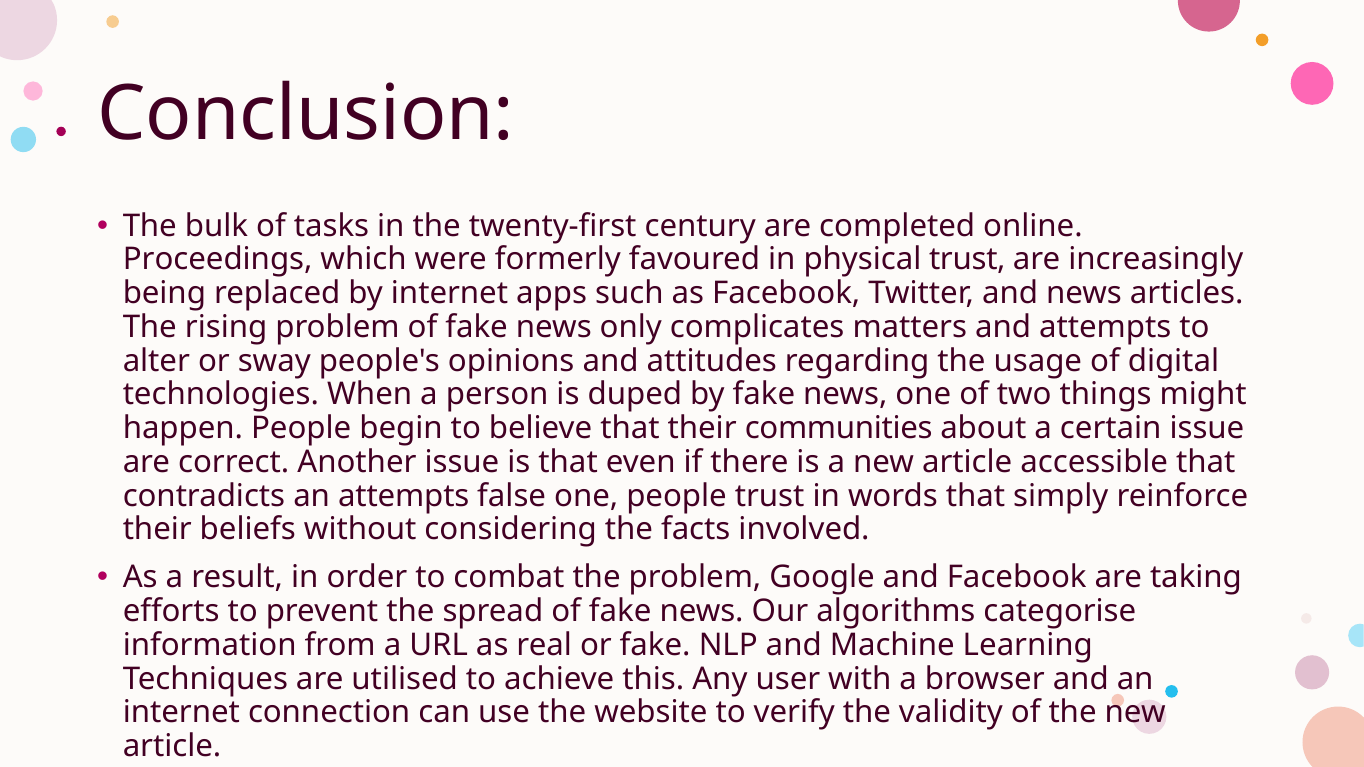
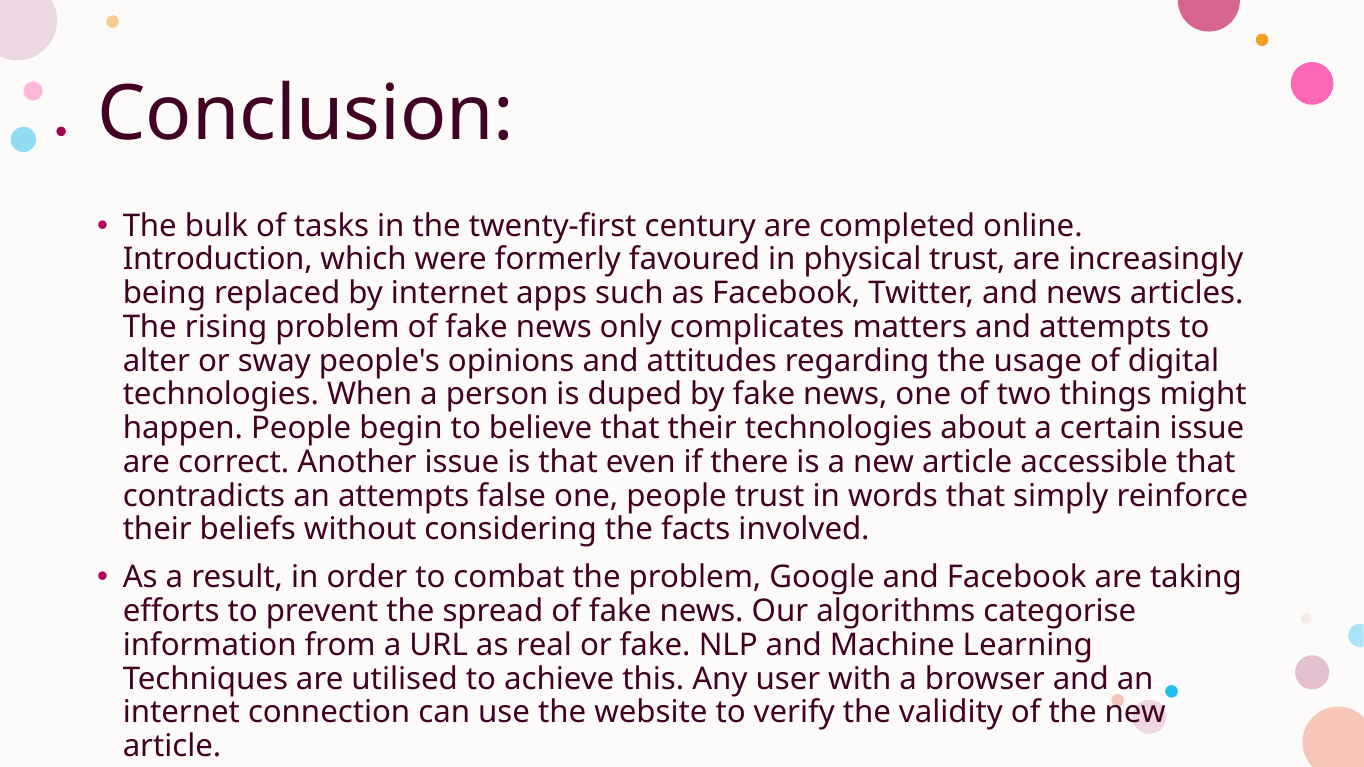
Proceedings: Proceedings -> Introduction (218, 260)
their communities: communities -> technologies (839, 429)
